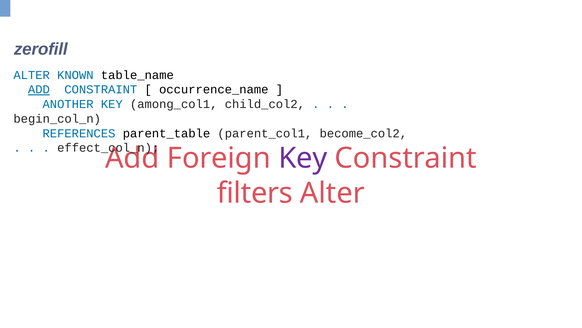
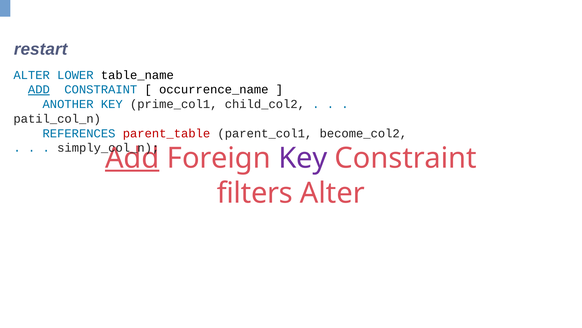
zerofill: zerofill -> restart (41, 49)
KNOWN: KNOWN -> LOWER (75, 75)
among_col1: among_col1 -> prime_col1 (174, 104)
begin_col_n: begin_col_n -> patil_col_n (57, 119)
parent_table colour: black -> red (166, 133)
effect_col_n: effect_col_n -> simply_col_n (108, 148)
Add underline: none -> present (132, 158)
